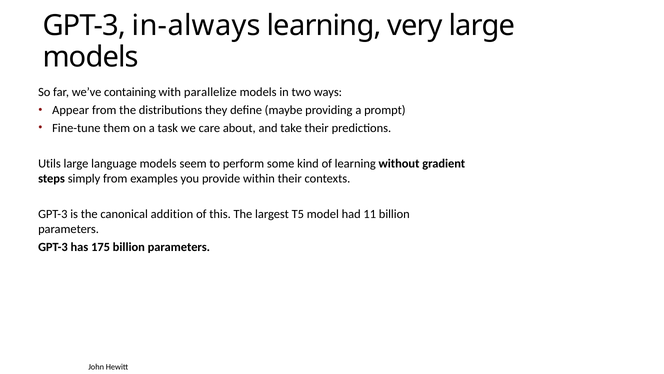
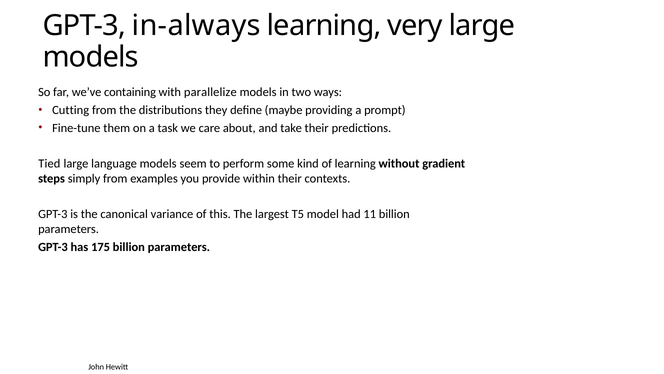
Appear: Appear -> Cutting (71, 110)
Utils: Utils -> Tied (49, 164)
addition: addition -> variance (172, 214)
